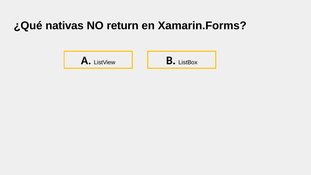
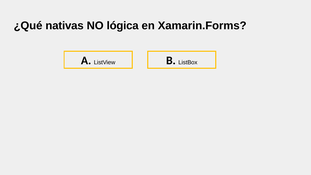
return: return -> lógica (123, 26)
